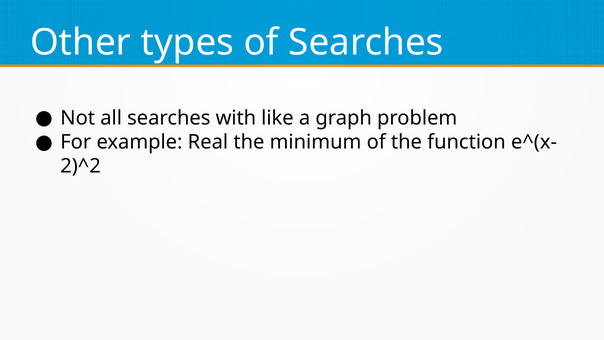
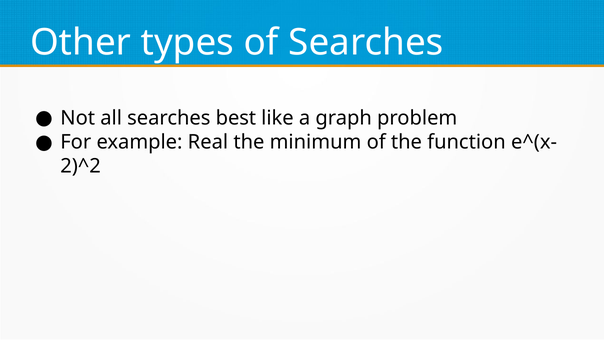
with: with -> best (236, 118)
